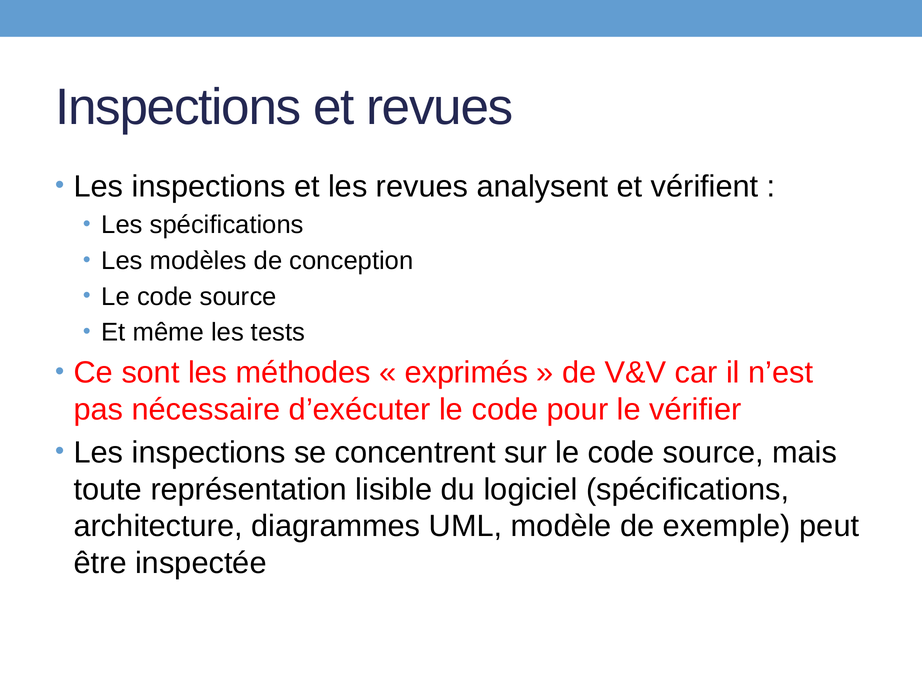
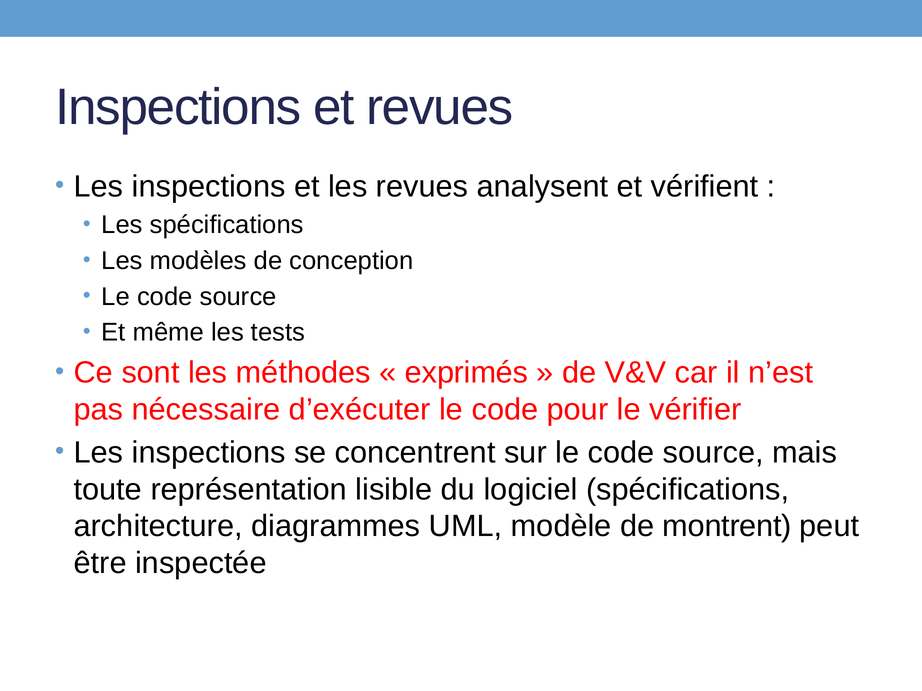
exemple: exemple -> montrent (727, 527)
